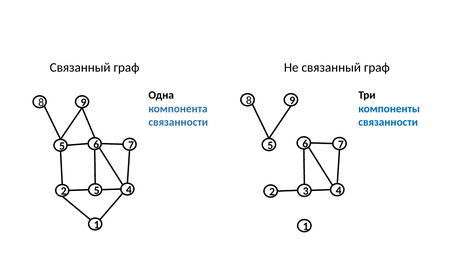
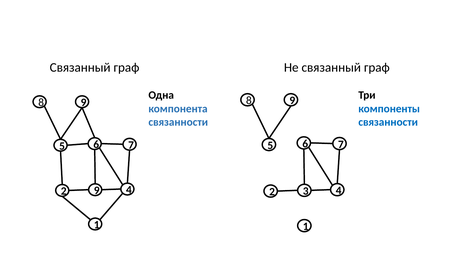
5: 5 -> 9 (97, 190)
